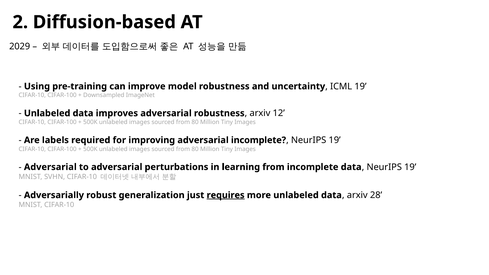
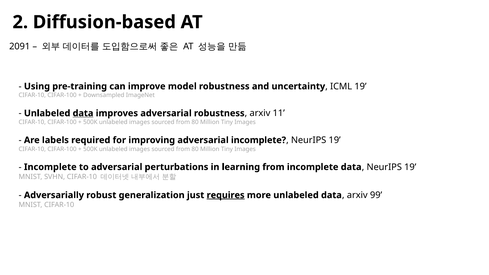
2029: 2029 -> 2091 (20, 47)
data underline: none -> present (83, 113)
12: 12 -> 11 (279, 113)
Adversarial: Adversarial -> Incomplete (50, 167)
28: 28 -> 99 (376, 195)
